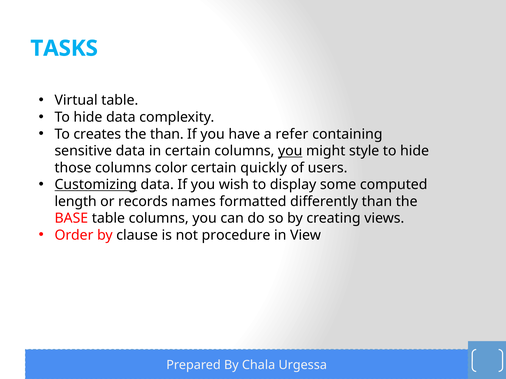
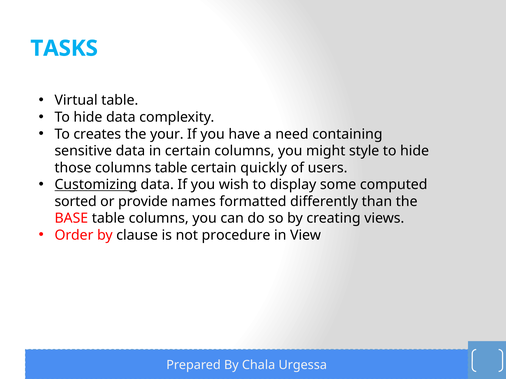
the than: than -> your (167, 134)
refer: refer -> need (292, 134)
you underline: present -> none (290, 151)
columns color: color -> table (171, 168)
length: length -> sorted (76, 202)
records: records -> provide (143, 202)
